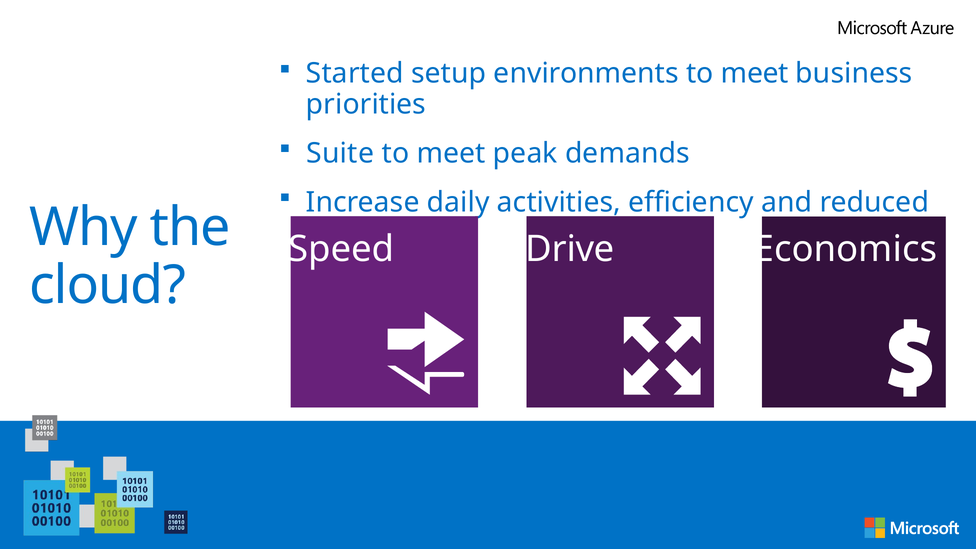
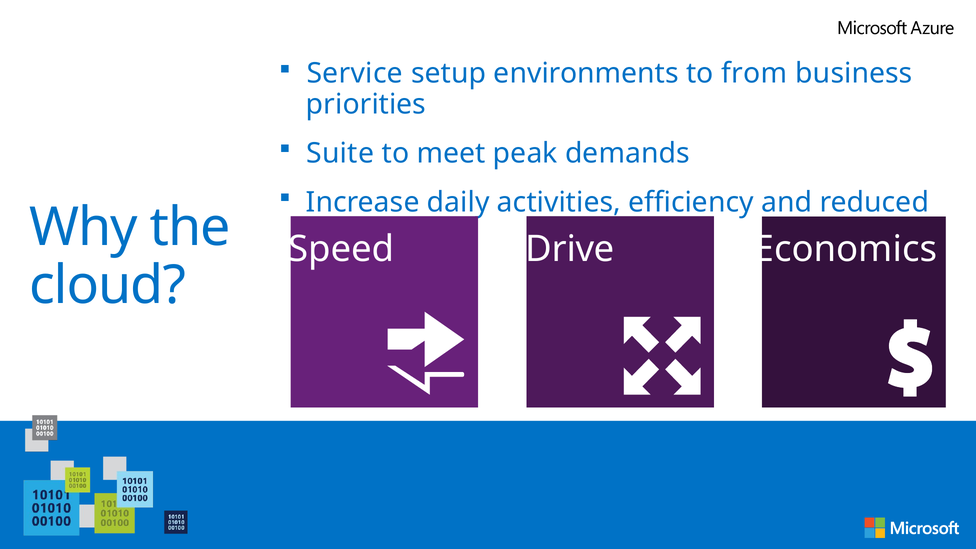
Started: Started -> Service (355, 74)
environments to meet: meet -> from (754, 74)
